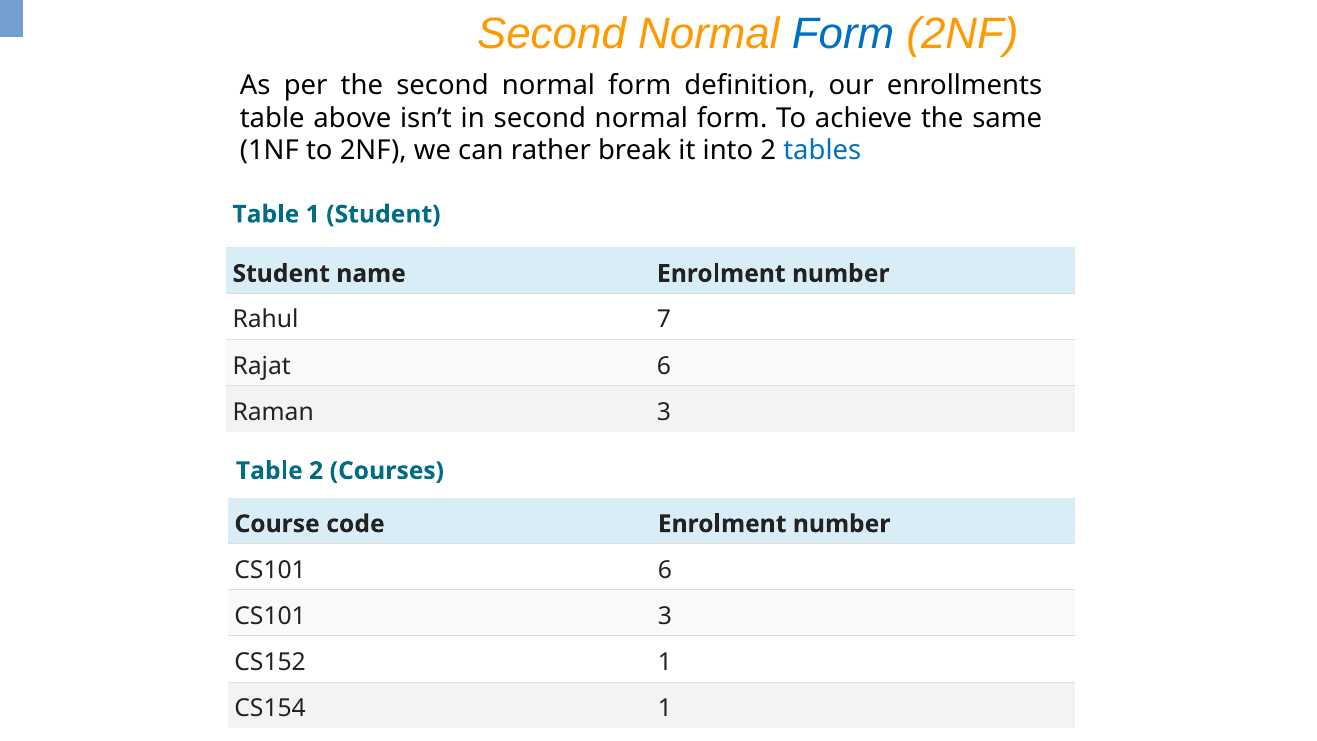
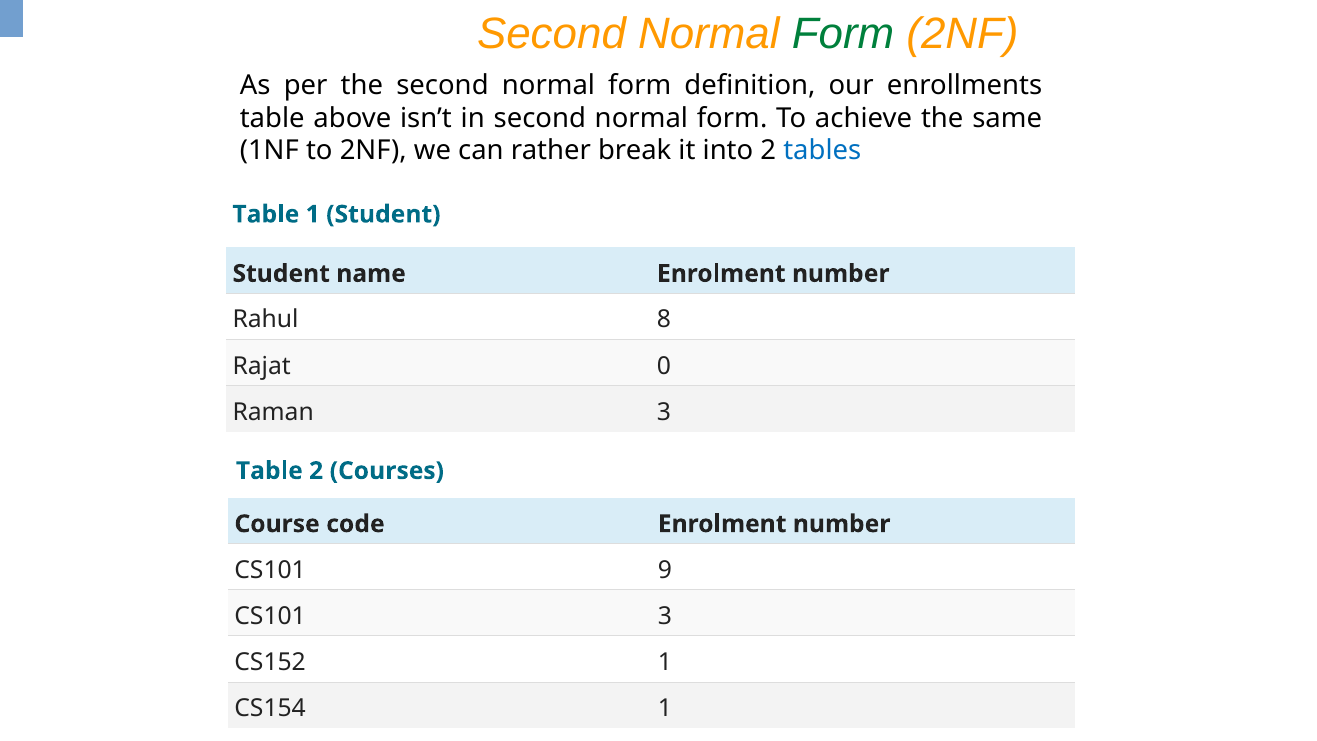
Form colour: blue -> green (843, 34)
7: 7 -> 8 (664, 320)
Rajat 6: 6 -> 0 (664, 366)
CS101 6: 6 -> 9 (665, 570)
